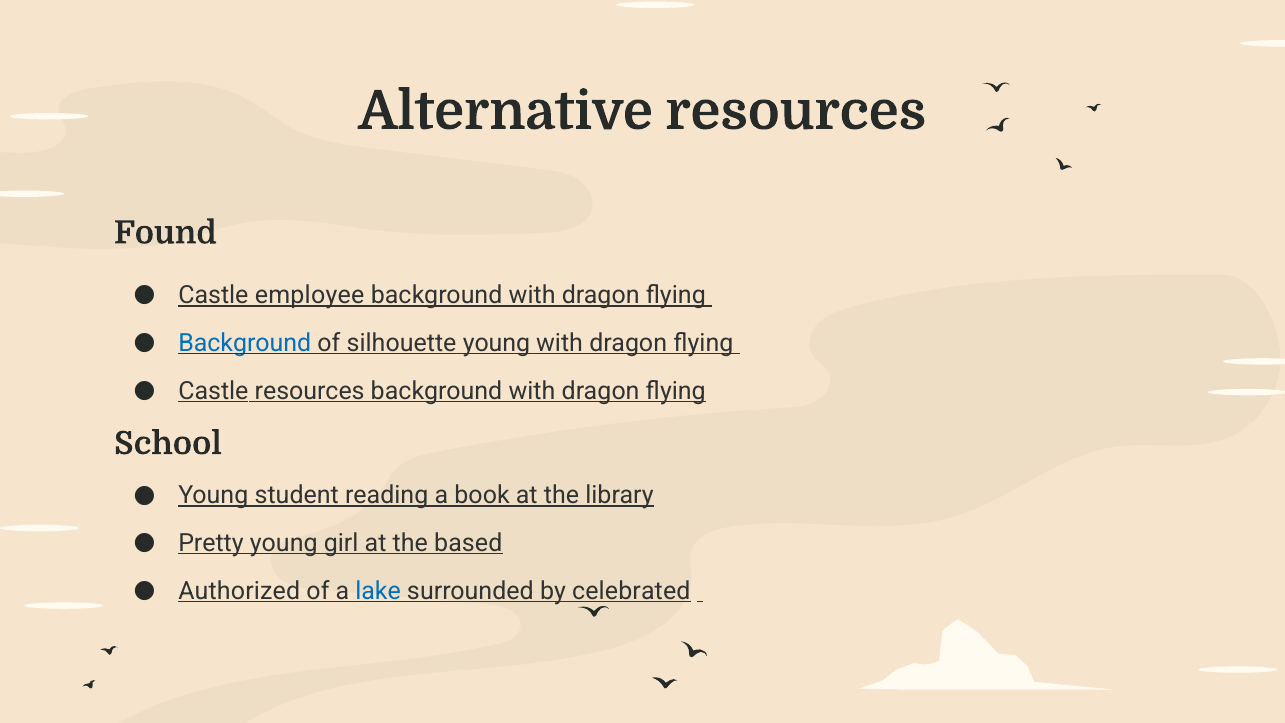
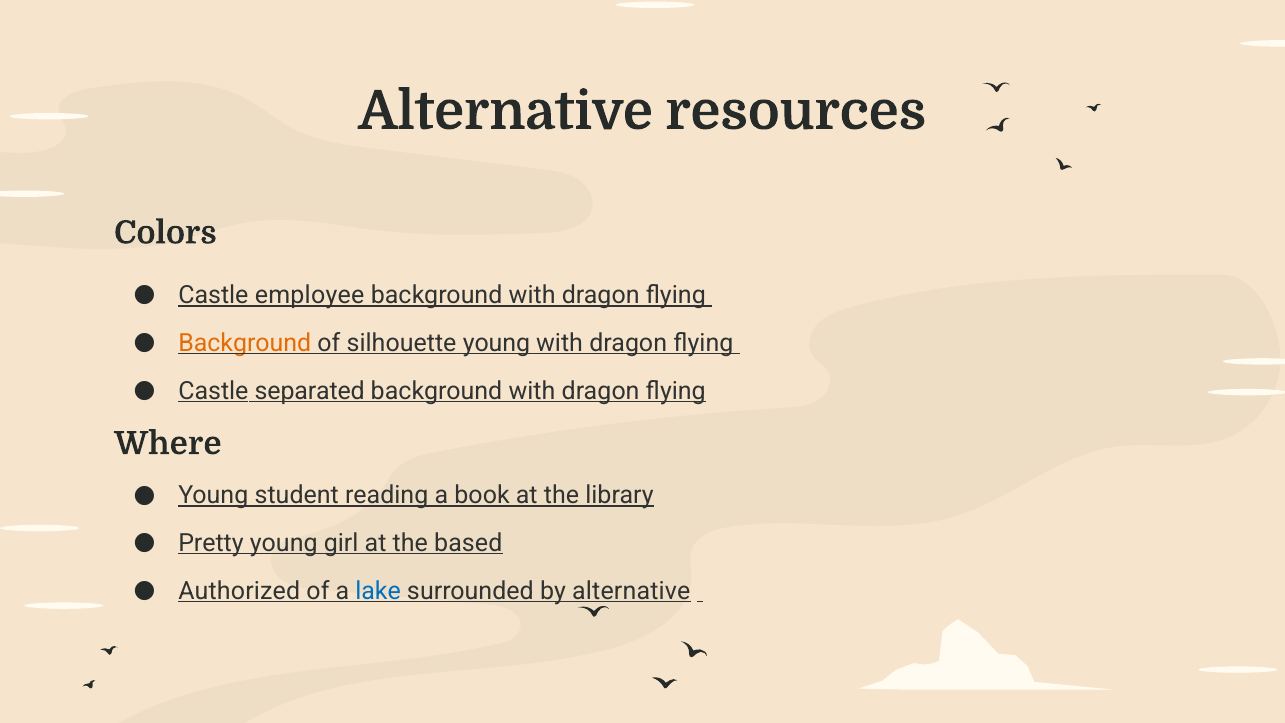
Found: Found -> Colors (165, 233)
Background colour: blue -> orange (245, 343)
Castle resources: resources -> separated (310, 391)
School: School -> Where (168, 443)
by celebrated: celebrated -> alternative (631, 591)
